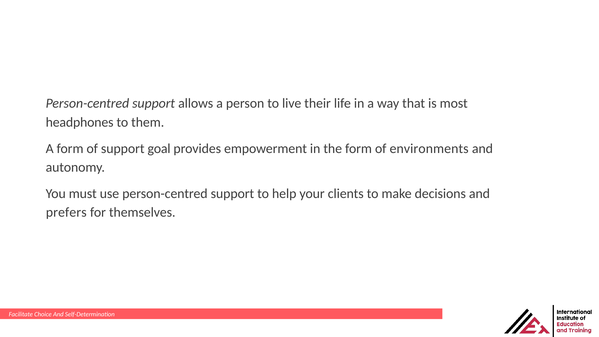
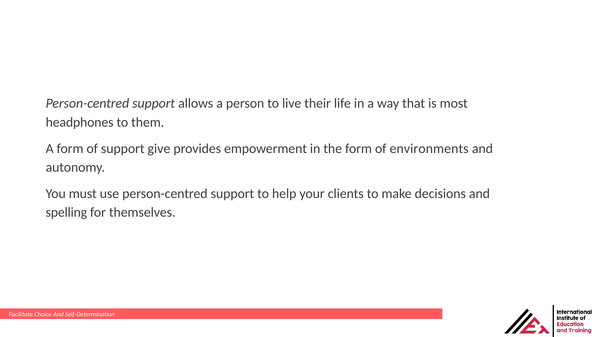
goal: goal -> give (159, 148)
prefers: prefers -> spelling (66, 212)
